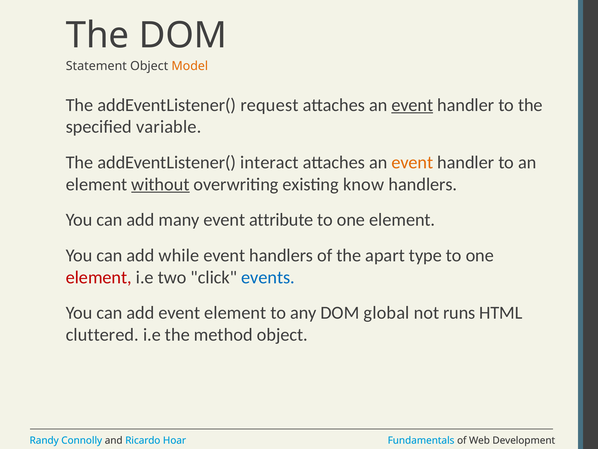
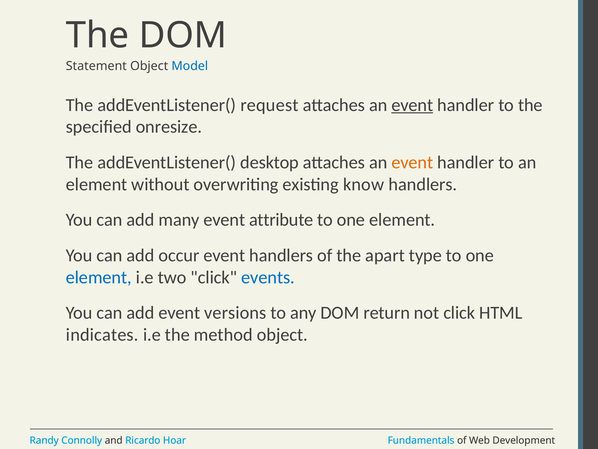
Model colour: orange -> blue (190, 66)
variable: variable -> onresize (169, 127)
interact: interact -> desktop (270, 162)
without underline: present -> none (160, 184)
while: while -> occur (179, 255)
element colour: red -> blue (99, 277)
event element: element -> versions (235, 313)
global: global -> return (387, 313)
not runs: runs -> click (459, 313)
cluttered: cluttered -> indicates (102, 335)
